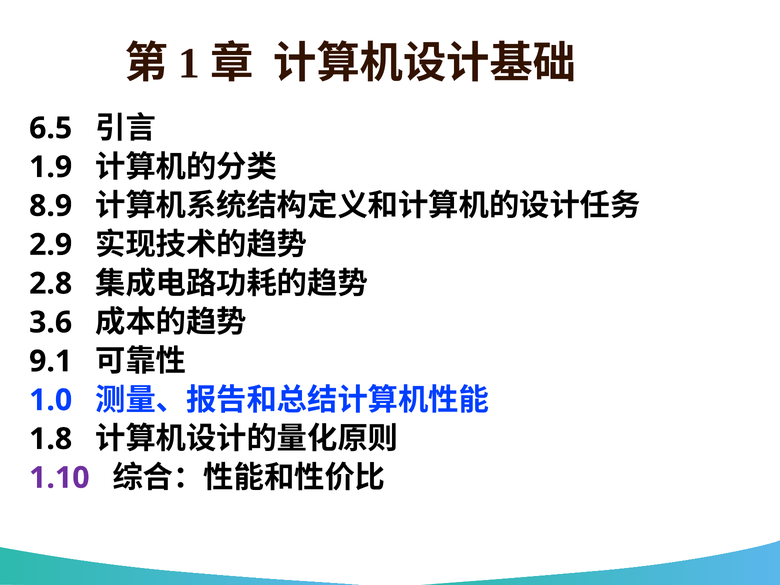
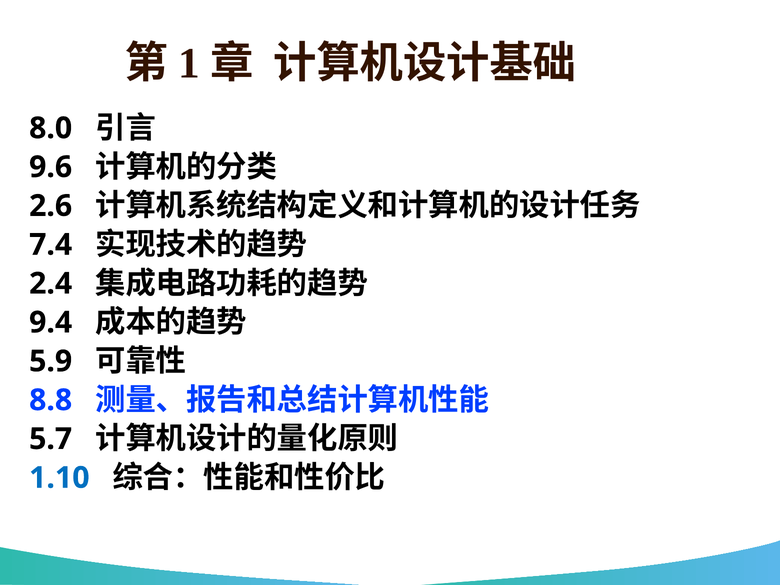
6.5: 6.5 -> 8.0 (51, 128)
1.9: 1.9 -> 9.6 (51, 167)
8.9: 8.9 -> 2.6 (51, 206)
2.9: 2.9 -> 7.4 (51, 245)
2.8: 2.8 -> 2.4 (51, 284)
3.6: 3.6 -> 9.4 (51, 322)
9.1: 9.1 -> 5.9 (51, 361)
1.0: 1.0 -> 8.8 (51, 400)
1.8: 1.8 -> 5.7 (51, 439)
1.10 colour: purple -> blue (59, 478)
